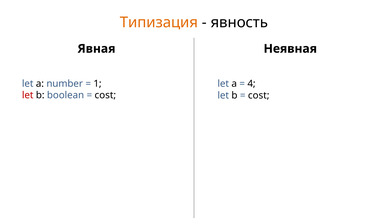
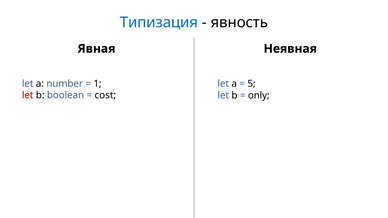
Типизация colour: orange -> blue (159, 22)
4: 4 -> 5 (252, 84)
cost: cost -> only (259, 95)
